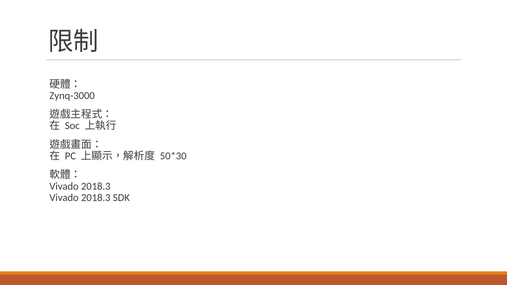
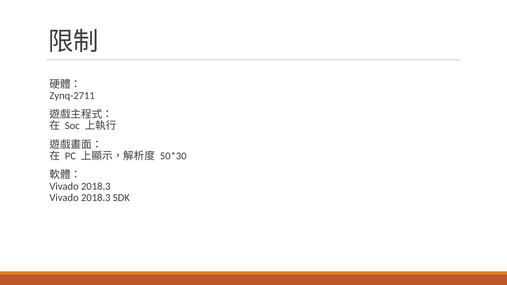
Zynq-3000: Zynq-3000 -> Zynq-2711 (72, 96)
